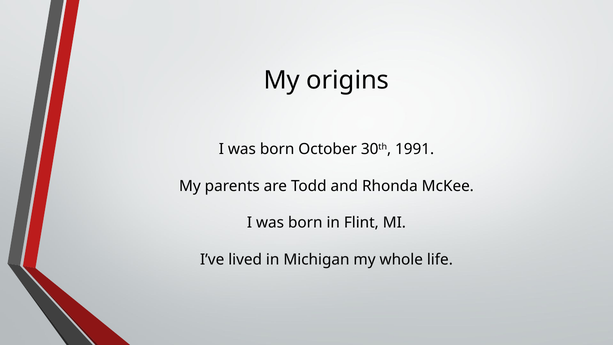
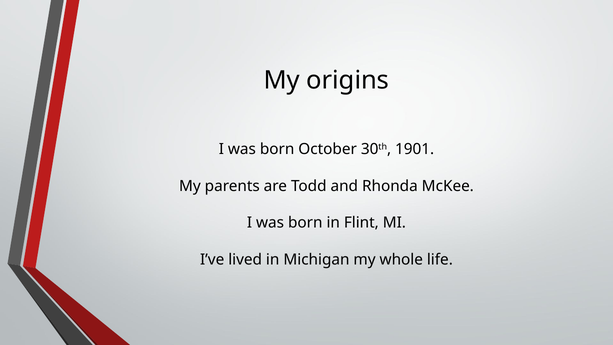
1991: 1991 -> 1901 (415, 149)
